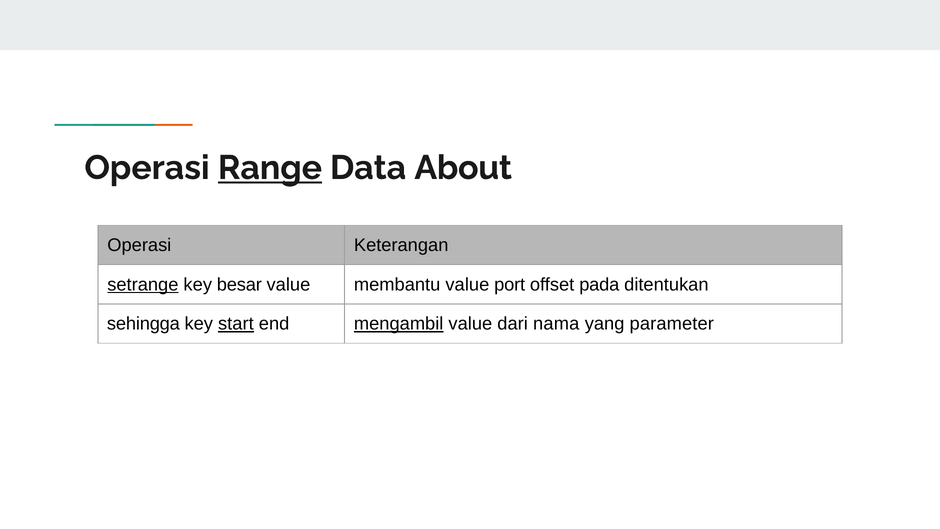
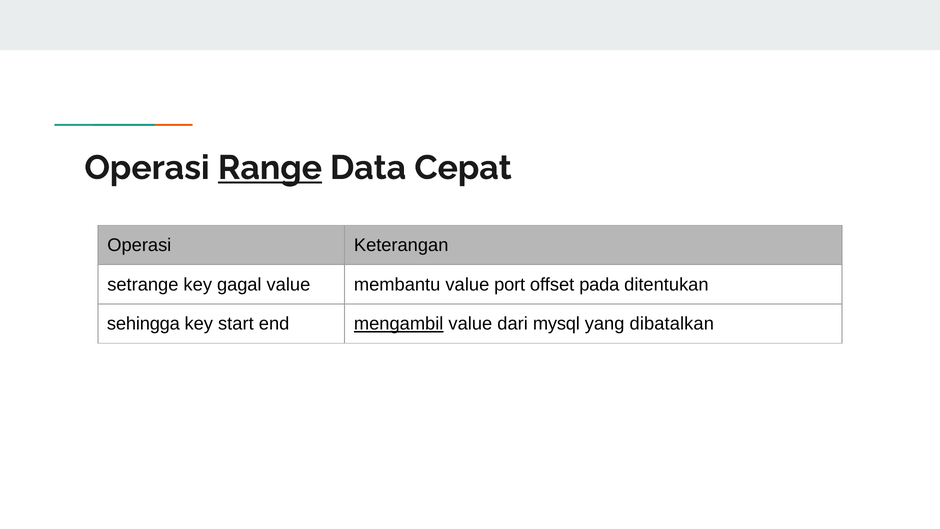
About: About -> Cepat (463, 168)
setrange underline: present -> none (143, 284)
besar: besar -> gagal (239, 284)
start underline: present -> none (236, 324)
nama: nama -> mysql (556, 324)
parameter: parameter -> dibatalkan (672, 324)
